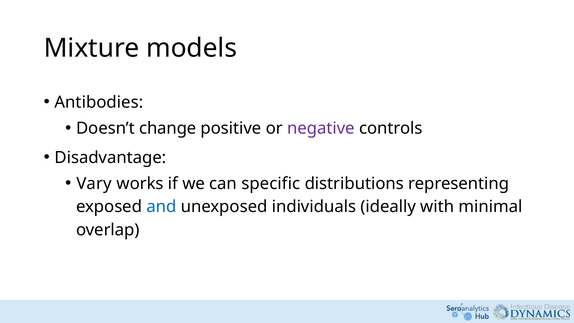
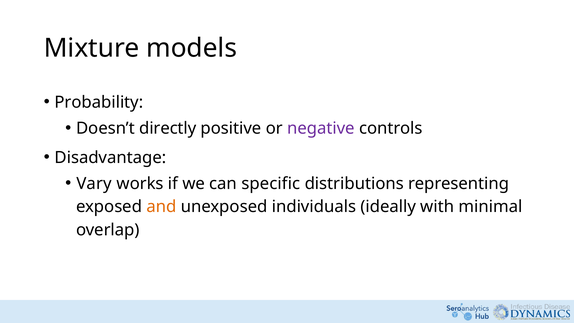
Antibodies: Antibodies -> Probability (99, 102)
change: change -> directly (168, 128)
and colour: blue -> orange (161, 207)
